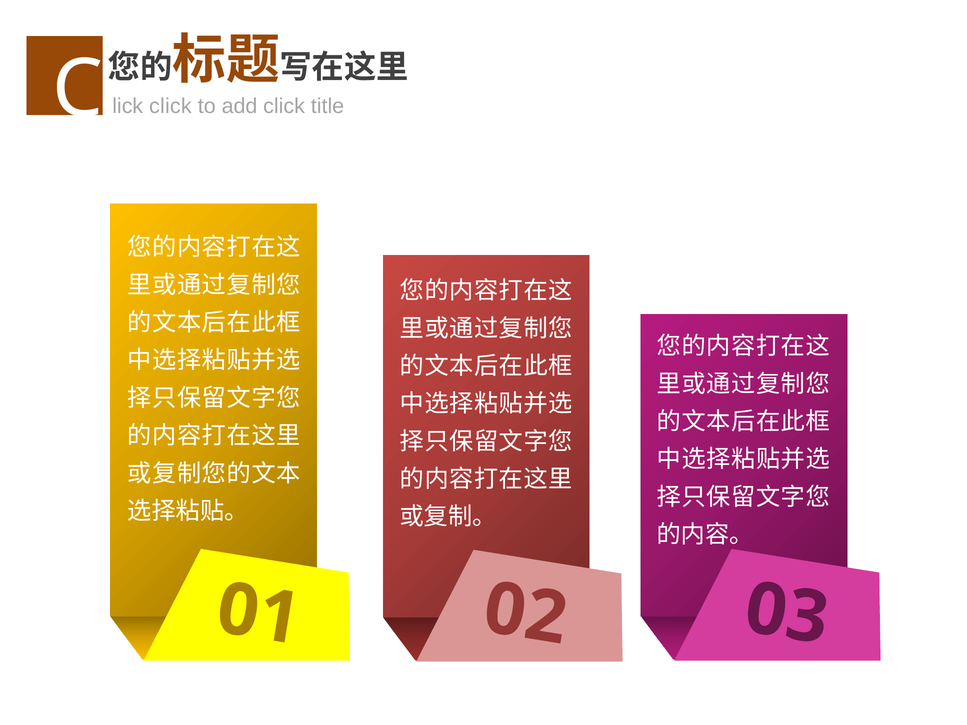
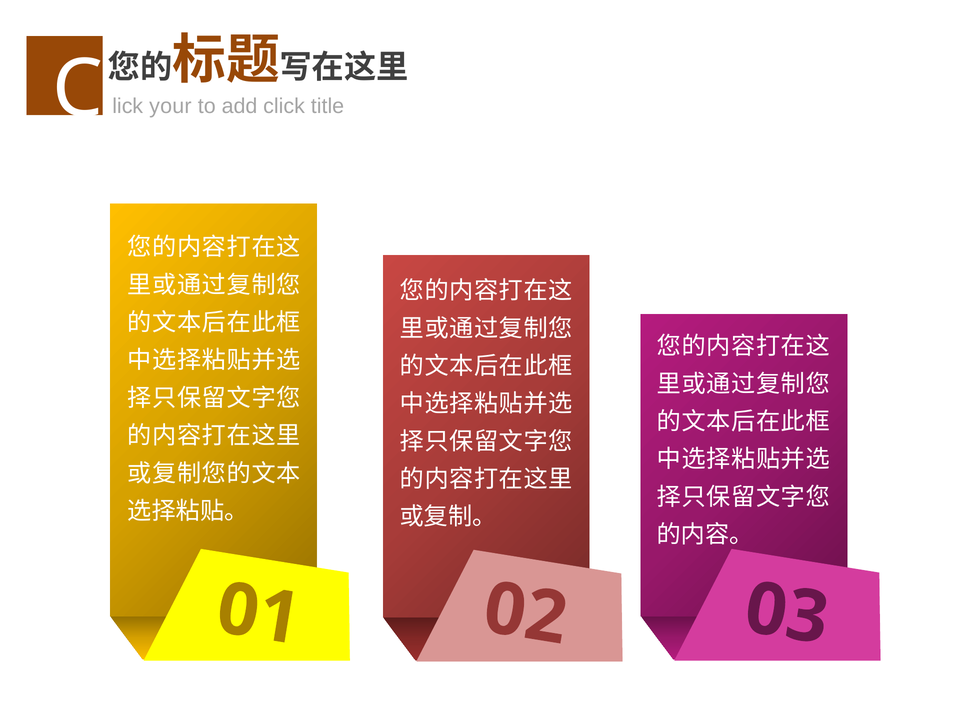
lick click: click -> your (170, 106)
